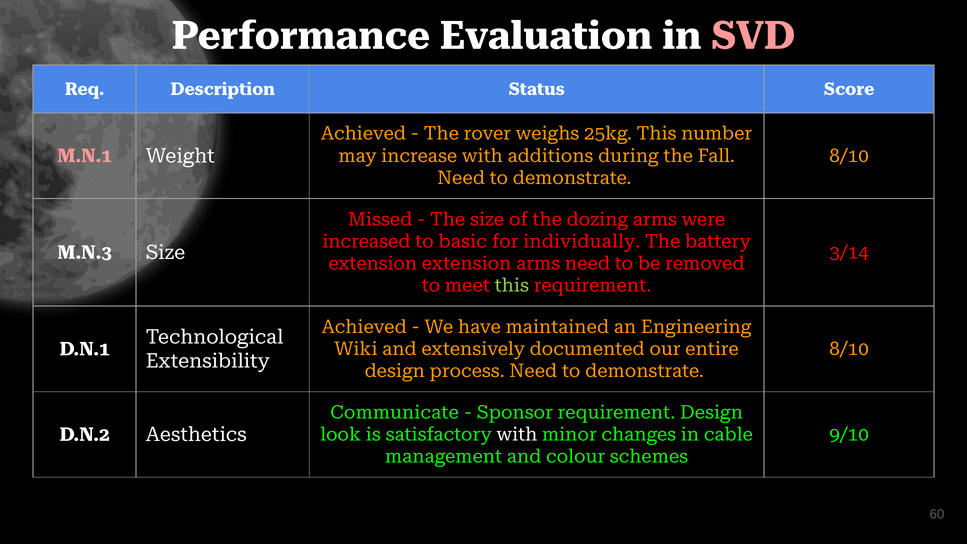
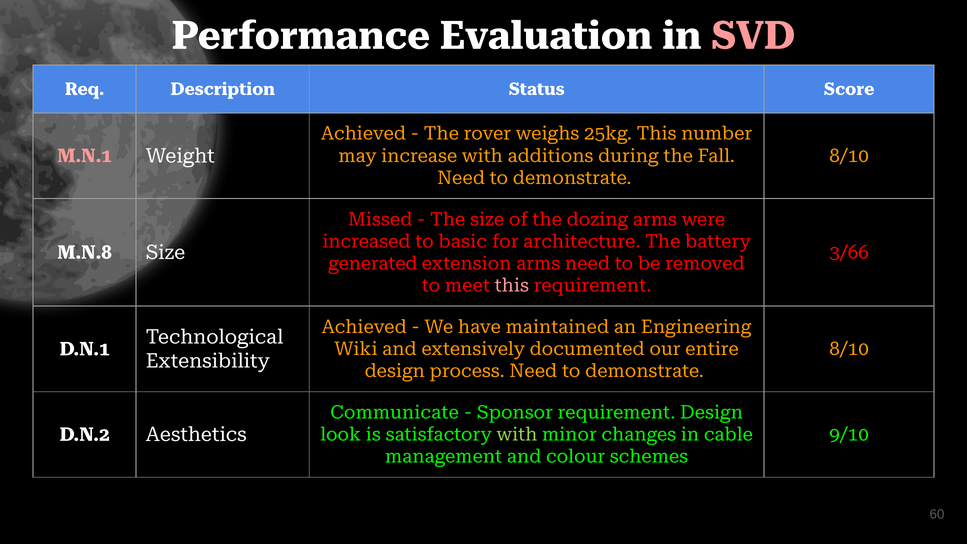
individually: individually -> architecture (582, 241)
3/14: 3/14 -> 3/66 (849, 252)
M.N.3: M.N.3 -> M.N.8 (85, 252)
extension: extension -> generated (373, 263)
this colour: light green -> pink (512, 286)
with colour: white -> light green (517, 435)
